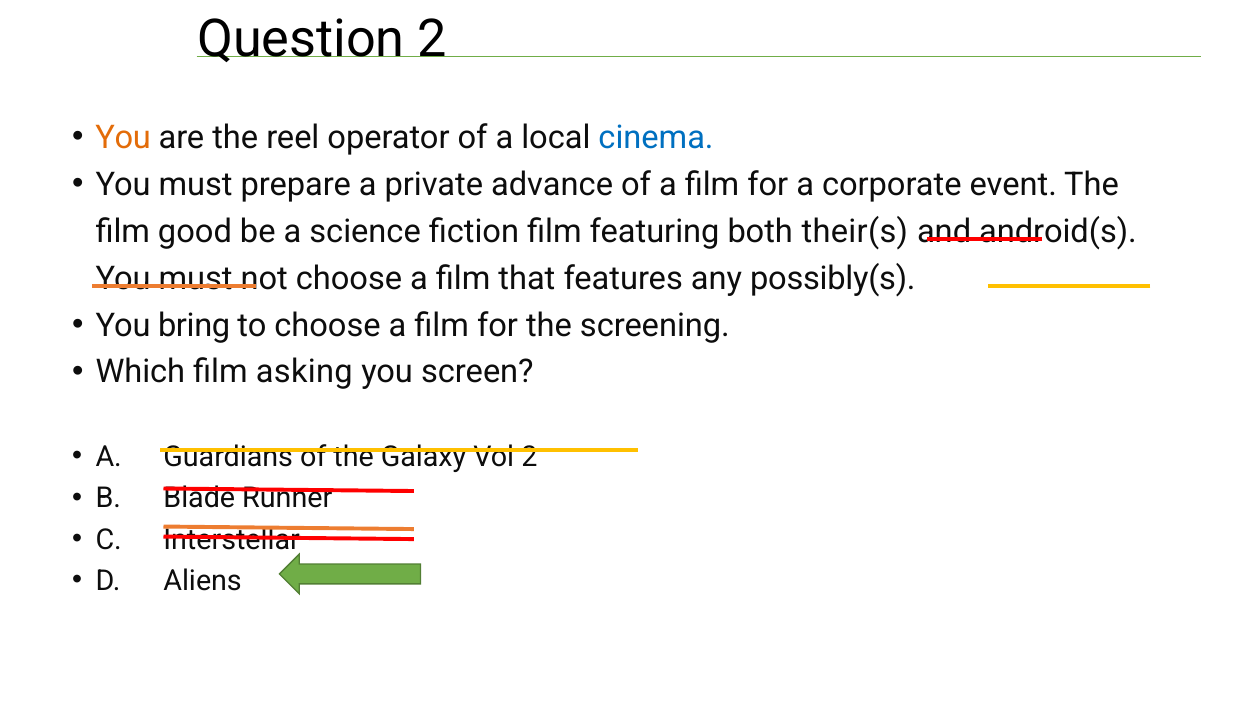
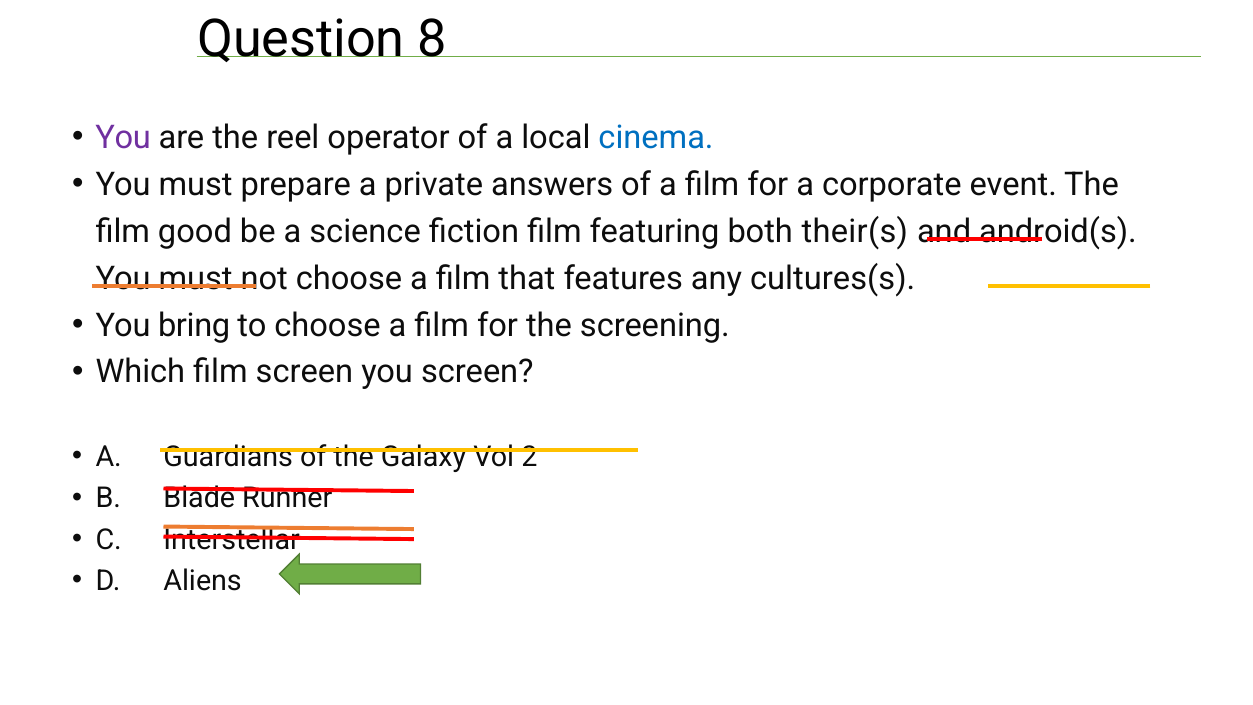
Question 2: 2 -> 8 (432, 39)
You colour: orange -> purple (123, 137)
advance: advance -> answers (552, 184)
possibly(s: possibly(s -> cultures(s (833, 278)
film asking: asking -> screen (304, 372)
